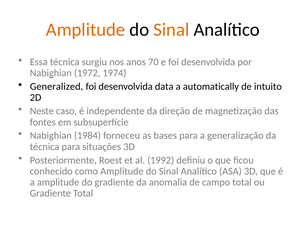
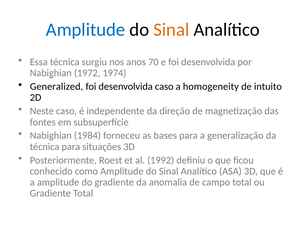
Amplitude colour: orange -> blue (86, 30)
desenvolvida data: data -> caso (164, 86)
automatically: automatically -> homogeneity (211, 86)
